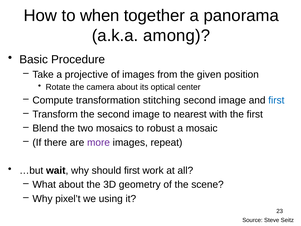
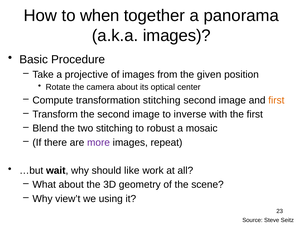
a.k.a among: among -> images (177, 36)
first colour: blue -> orange (276, 100)
nearest: nearest -> inverse (190, 114)
two mosaics: mosaics -> stitching (114, 128)
should first: first -> like (132, 170)
pixel’t: pixel’t -> view’t (68, 198)
